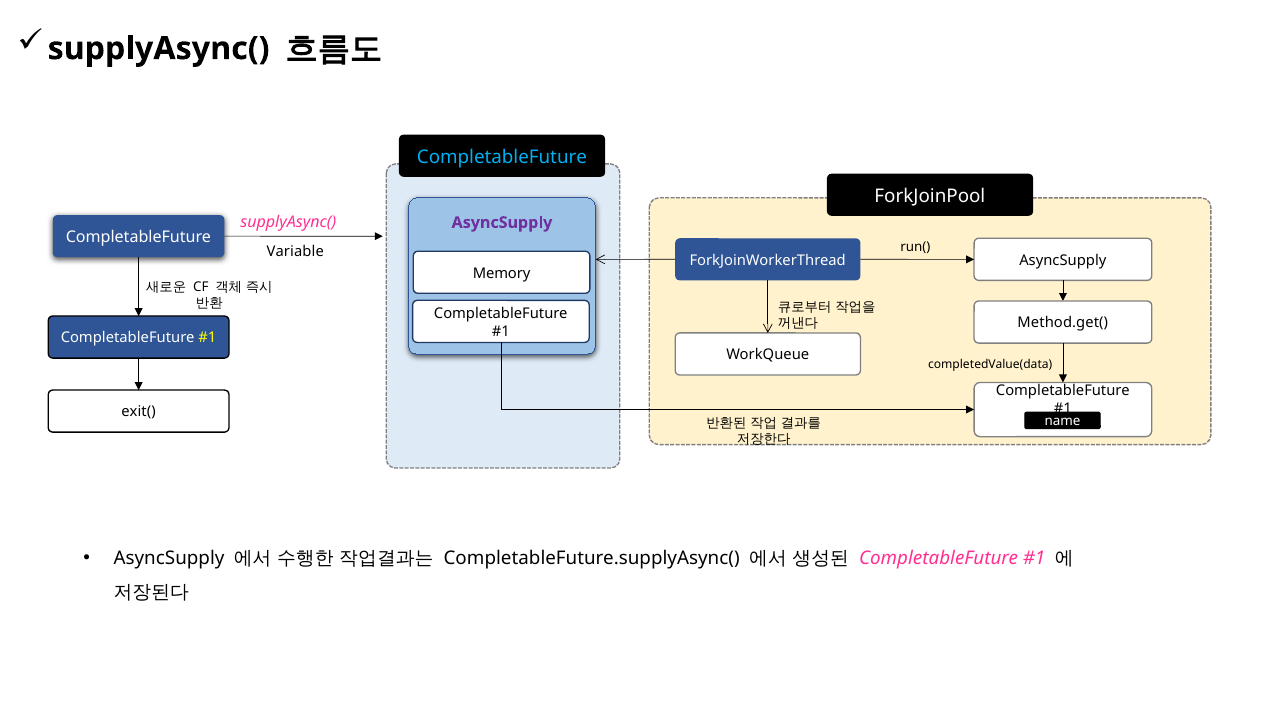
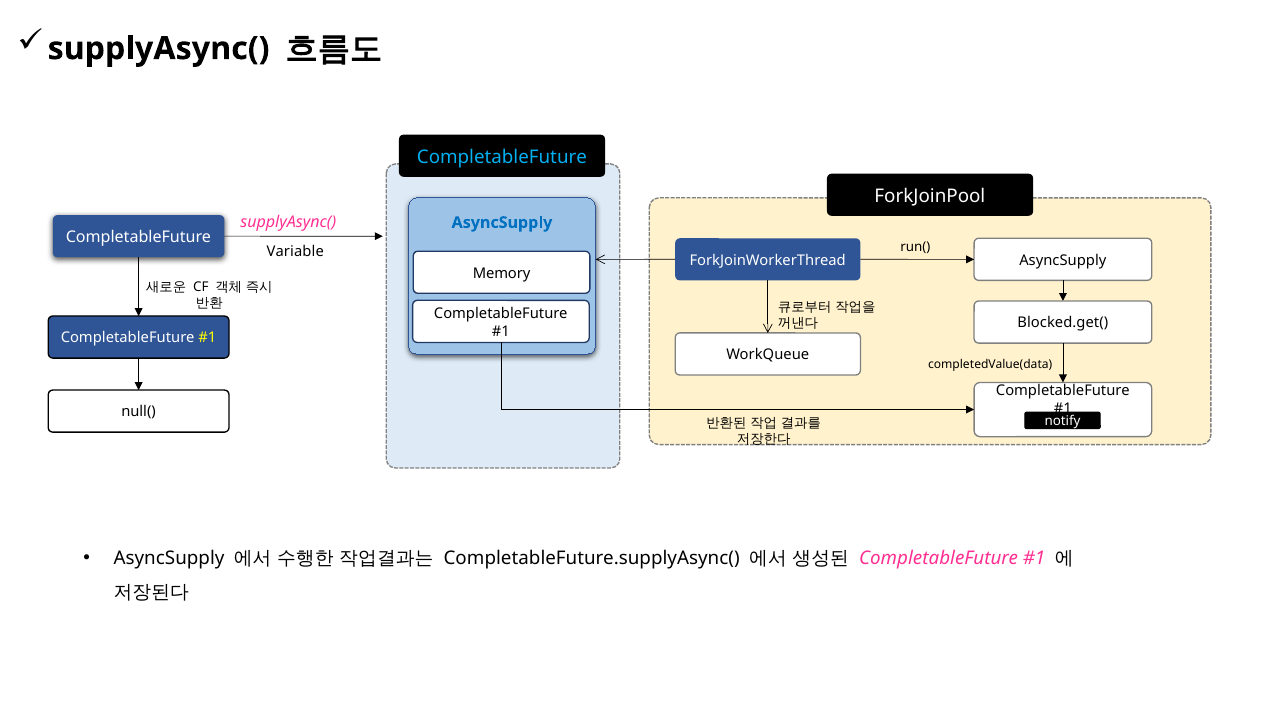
AsyncSupply colour: purple -> blue (502, 222)
Method.get(: Method.get( -> Blocked.get( (1063, 323)
exit(: exit( -> null( (139, 412)
name: name -> notify (1063, 421)
